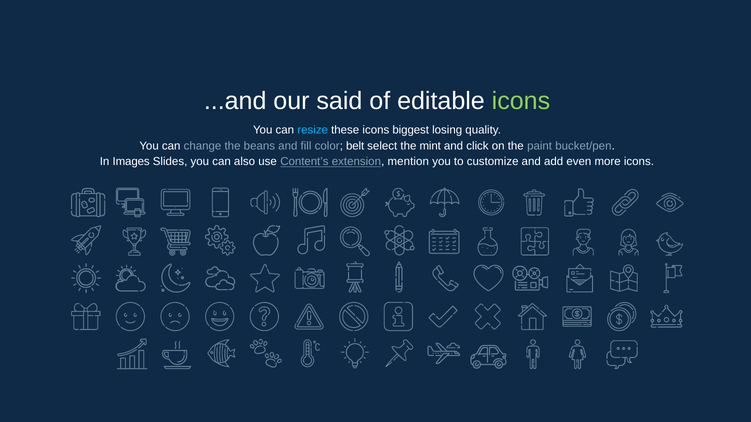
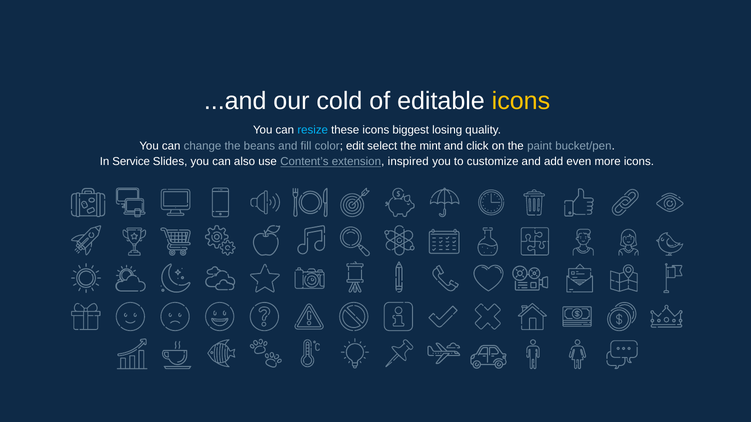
said: said -> cold (339, 101)
icons colour: light green -> yellow (521, 101)
belt: belt -> edit (355, 146)
Images: Images -> Service (131, 162)
mention: mention -> inspired (408, 162)
